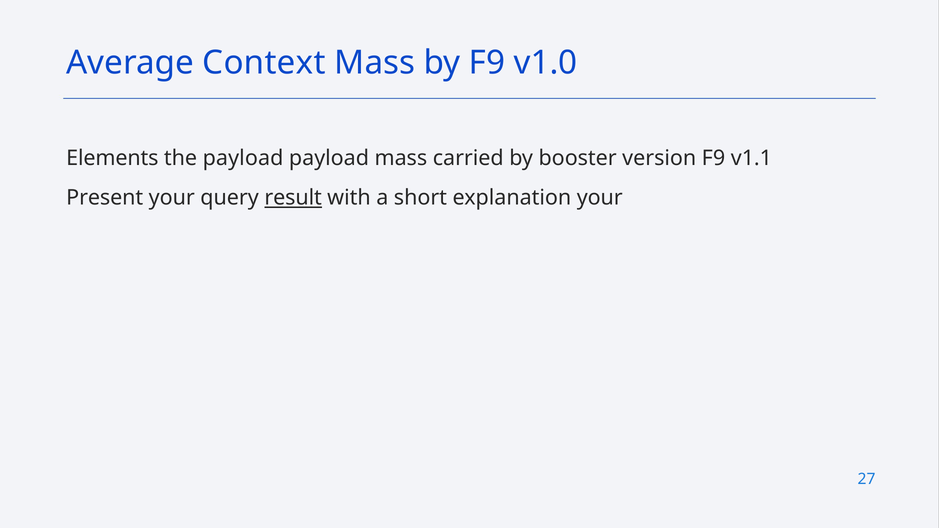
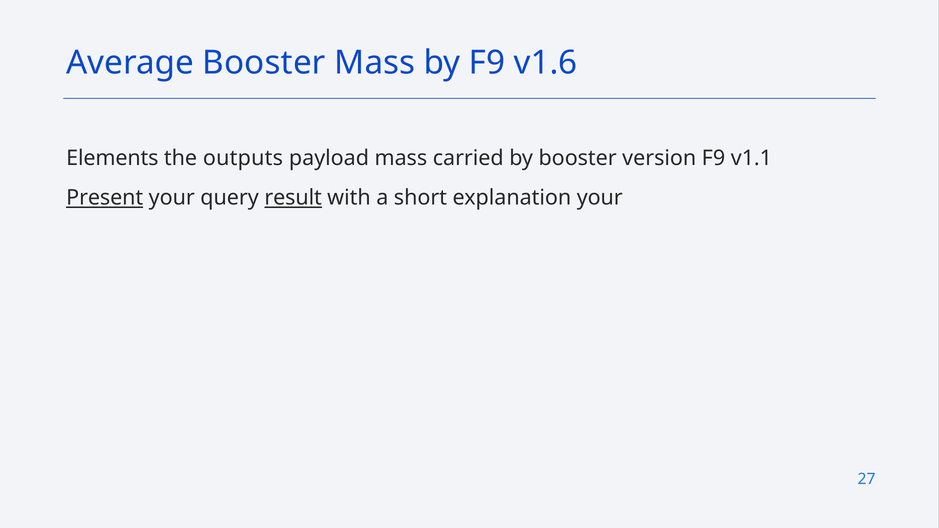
Average Context: Context -> Booster (264, 63)
v1.0: v1.0 -> v1.6 (546, 63)
the payload: payload -> outputs (243, 158)
Present underline: none -> present (105, 198)
